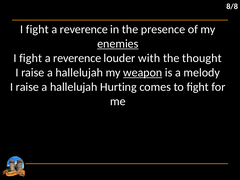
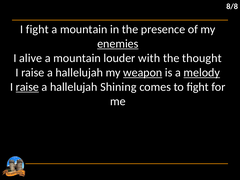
reverence: reverence -> mountain (84, 29)
fight: fight -> alive (31, 58)
reverence: reverence -> mountain (77, 58)
melody underline: none -> present (202, 73)
raise underline: none -> present (27, 87)
Hurting: Hurting -> Shining (118, 87)
